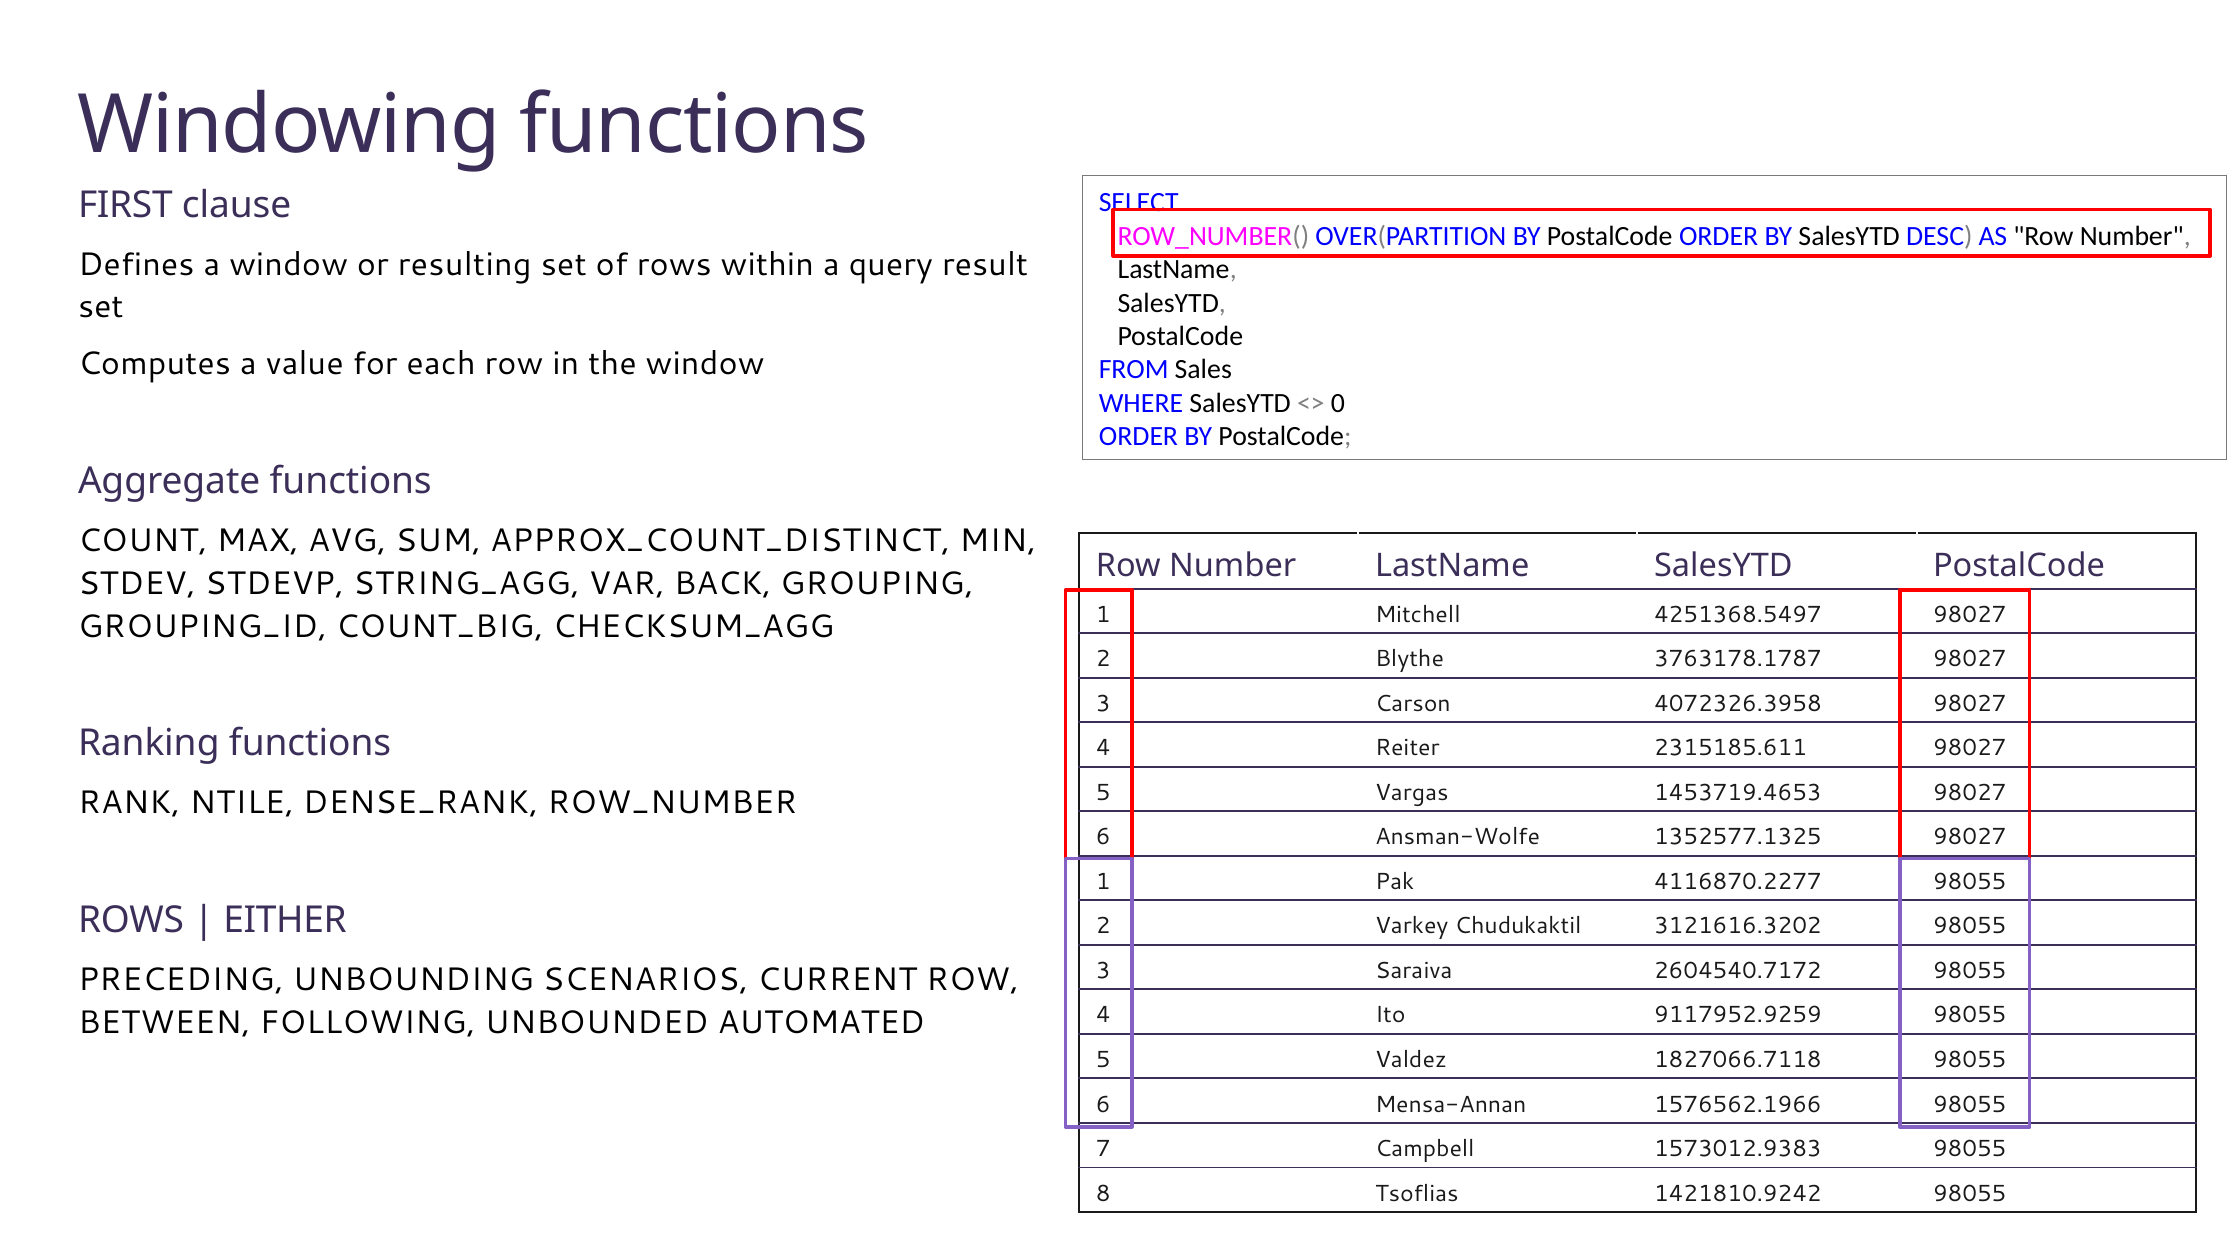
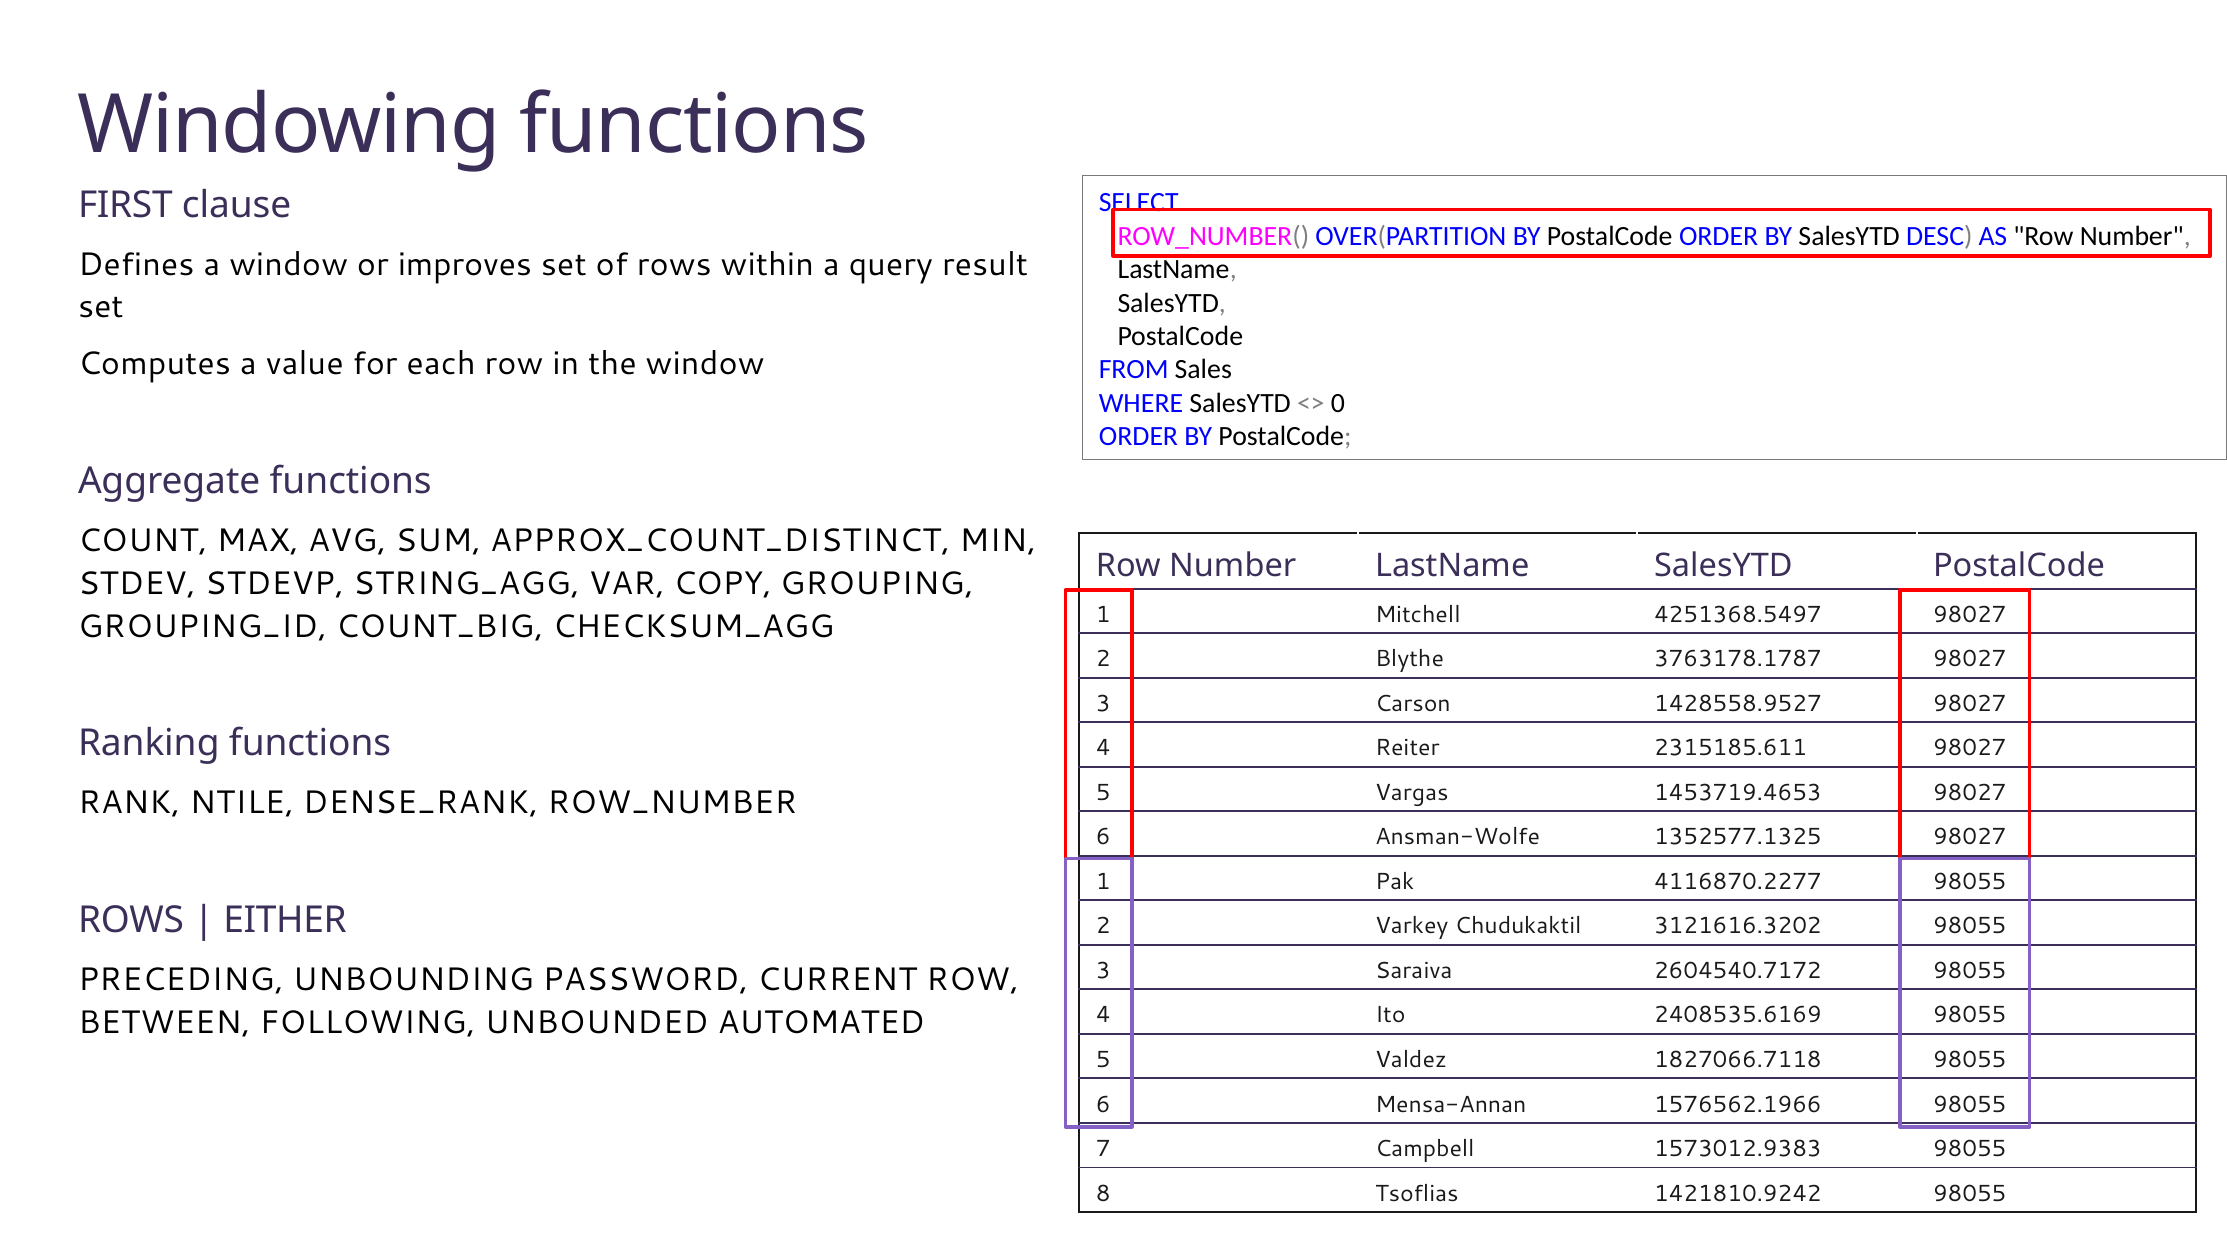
resulting: resulting -> improves (465, 264)
BACK: BACK -> COPY (723, 583)
4072326.3958: 4072326.3958 -> 1428558.9527 (1738, 703)
SCENARIOS: SCENARIOS -> PASSWORD (646, 979)
9117952.9259: 9117952.9259 -> 2408535.6169 (1738, 1015)
